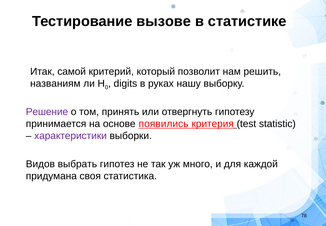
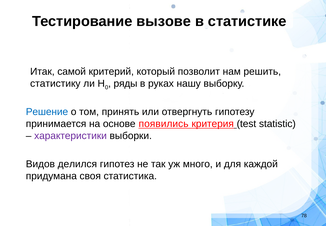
названиям: названиям -> статистику (55, 84)
digits: digits -> ряды (125, 84)
Решение colour: purple -> blue (47, 112)
выбрать: выбрать -> делился (77, 164)
